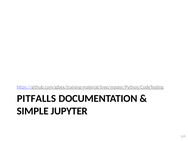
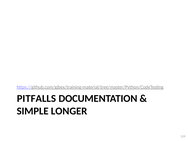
JUPYTER: JUPYTER -> LONGER (69, 111)
